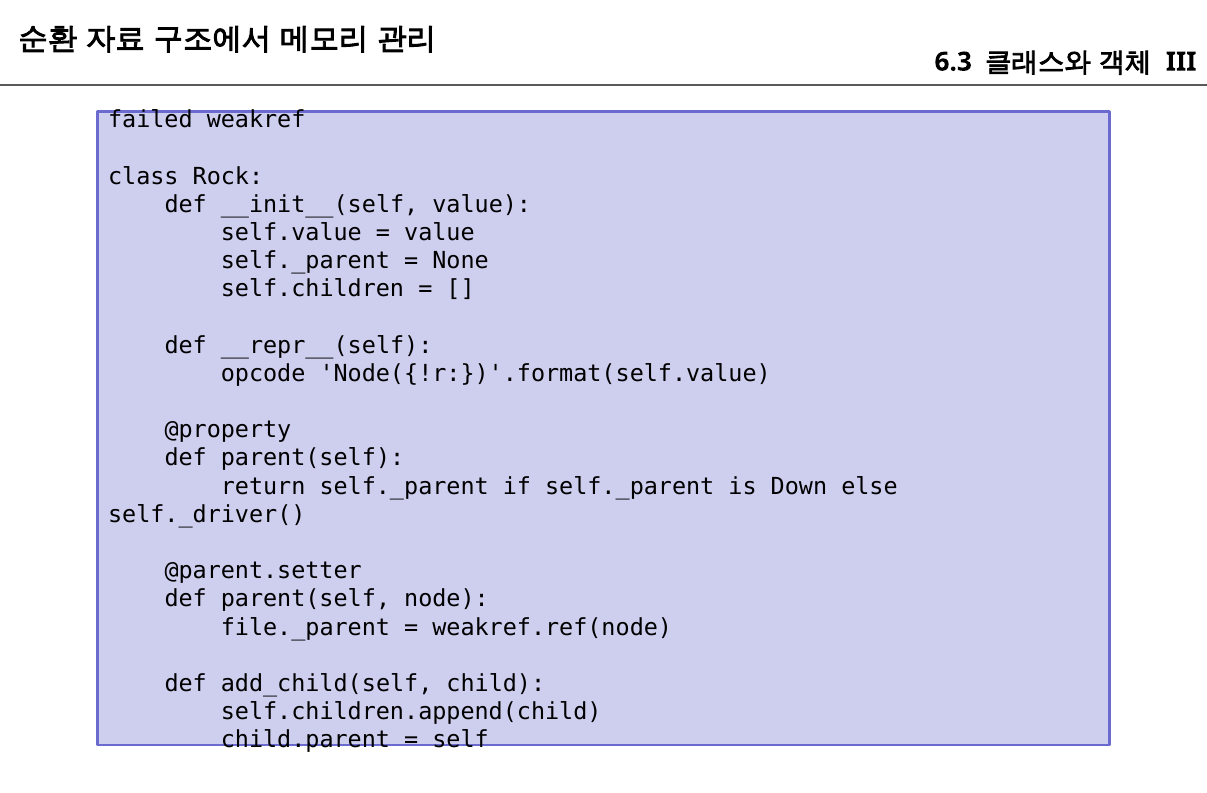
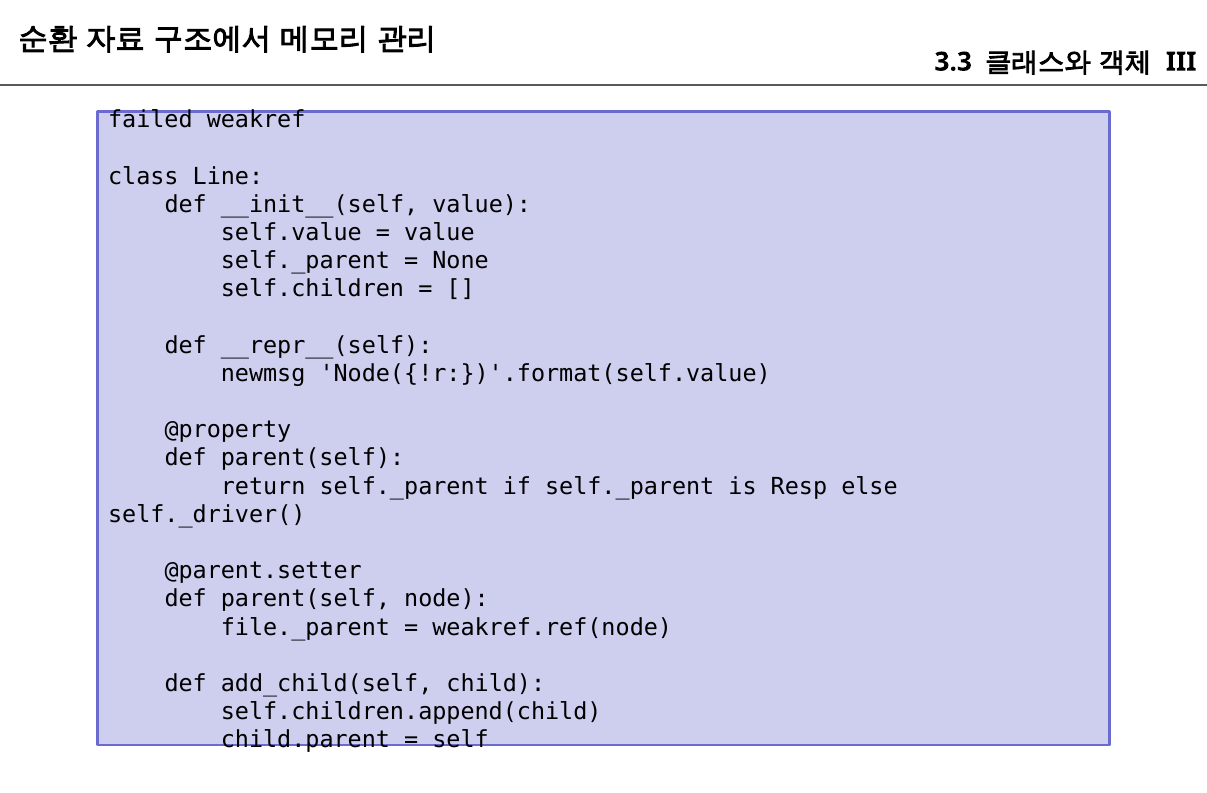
6.3: 6.3 -> 3.3 (953, 62)
Rock: Rock -> Line (228, 176)
opcode: opcode -> newmsg (263, 374)
Down: Down -> Resp (799, 486)
